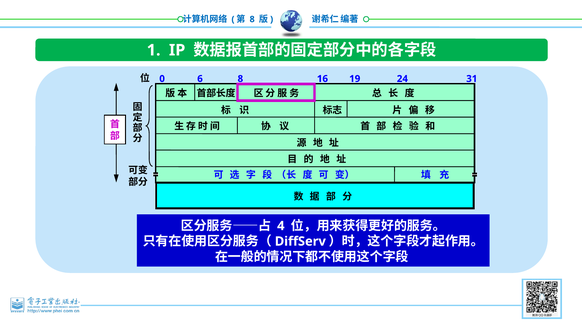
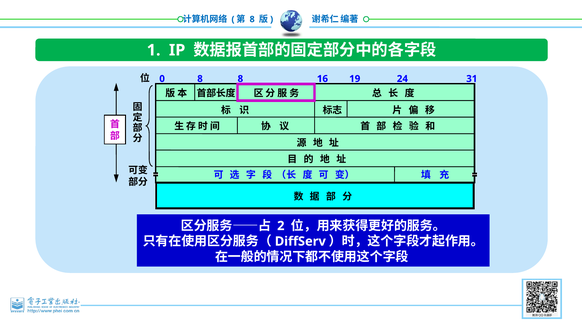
0 6: 6 -> 8 (200, 79)
4: 4 -> 2 (281, 226)
